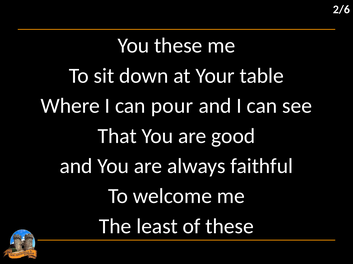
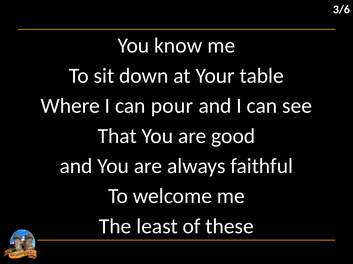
2/6: 2/6 -> 3/6 (341, 10)
You these: these -> know (178, 46)
